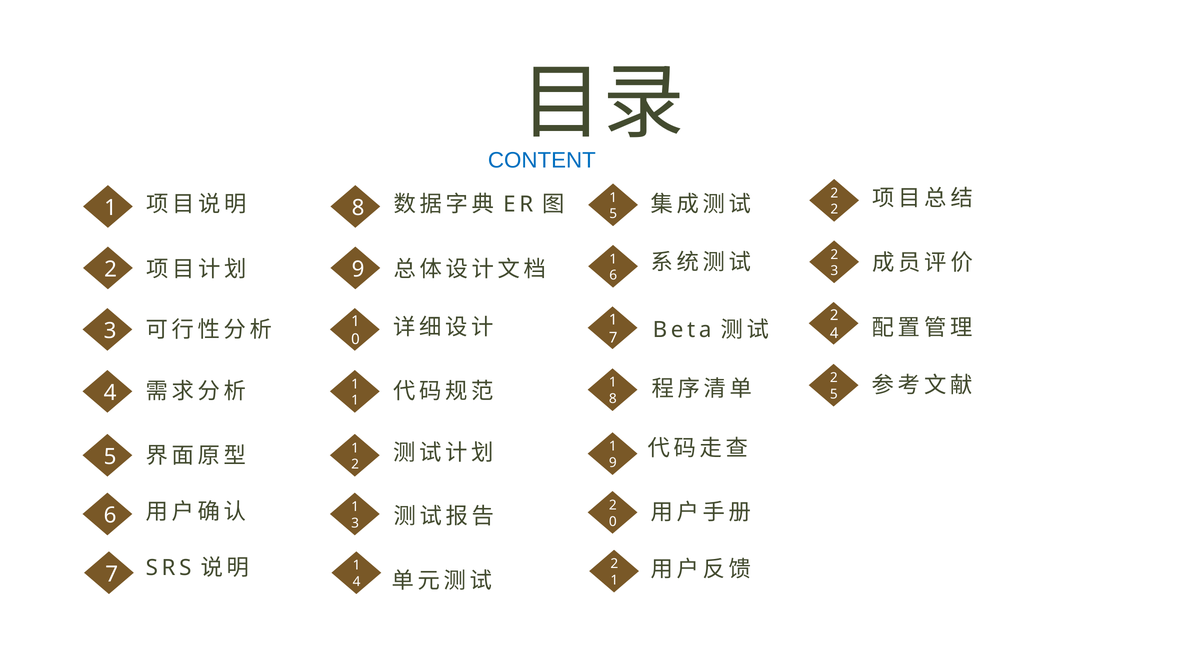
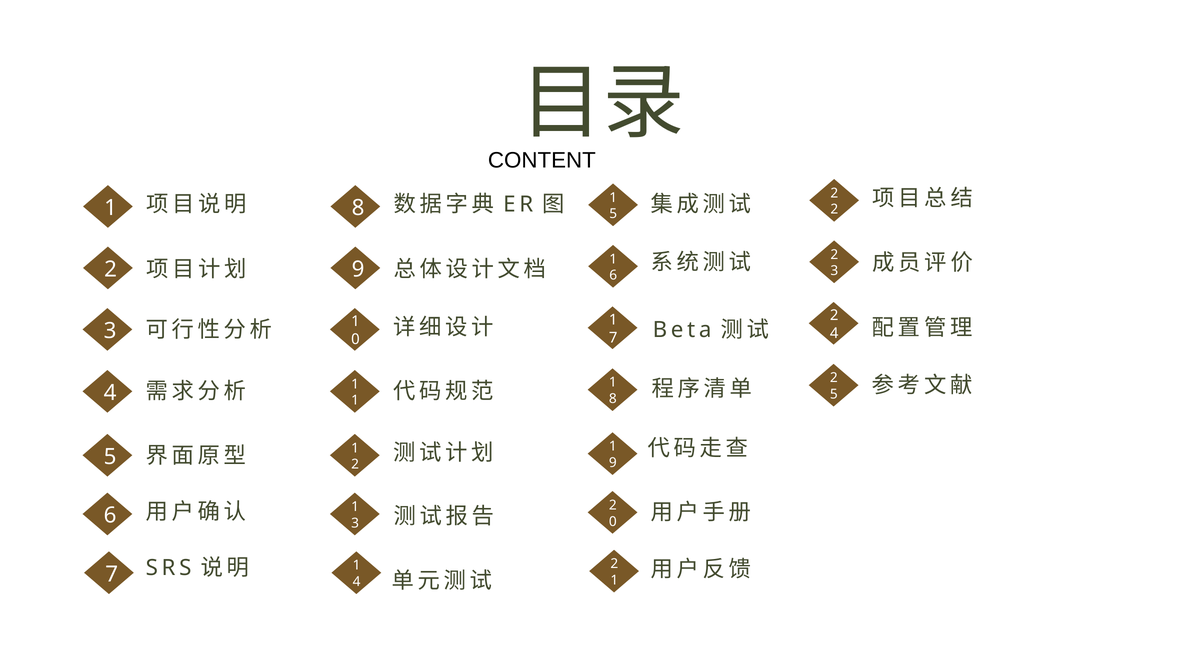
CONTENT colour: blue -> black (542, 161)
